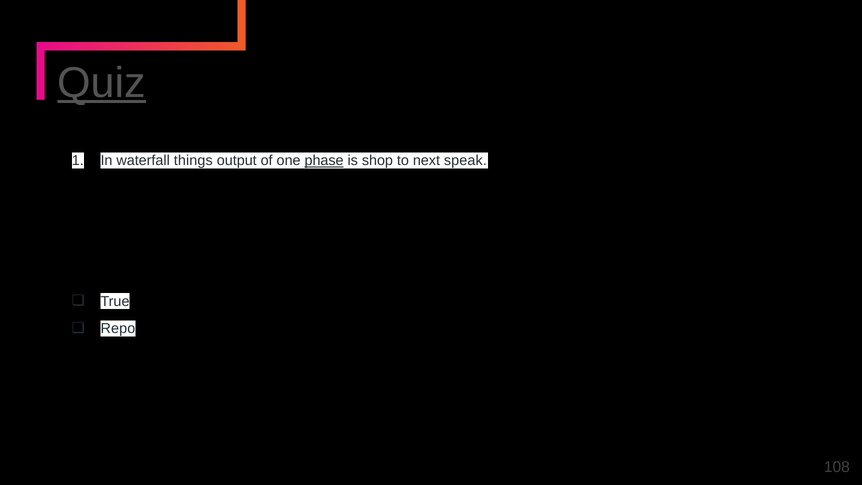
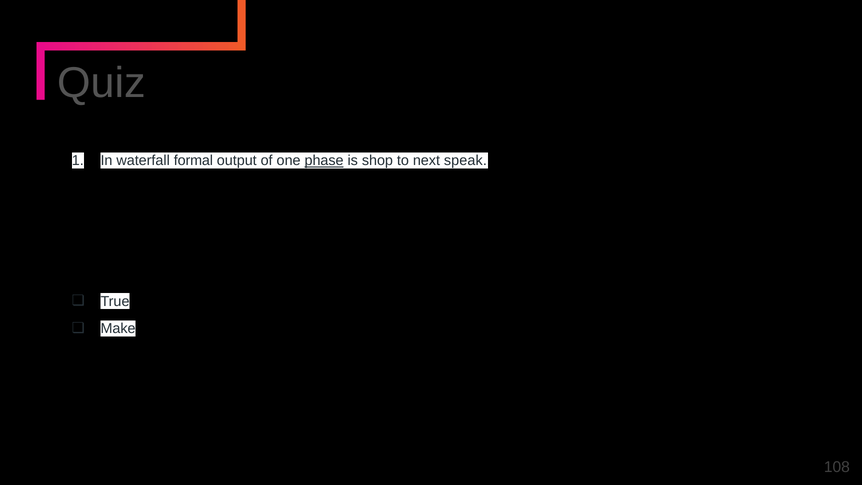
Quiz underline: present -> none (102, 83)
things: things -> formal (193, 161)
Repo: Repo -> Make (118, 329)
